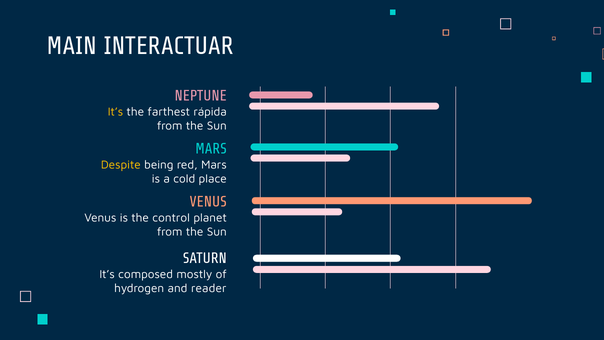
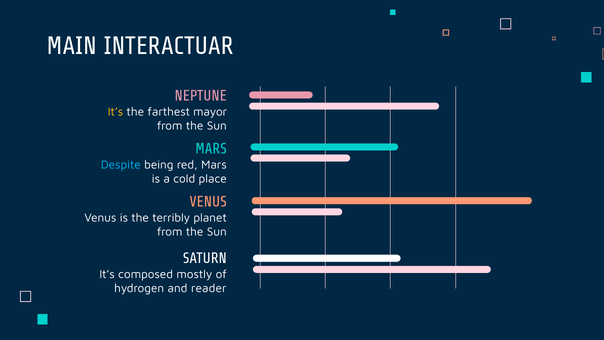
rápida: rápida -> mayor (210, 112)
Despite colour: yellow -> light blue (121, 165)
control: control -> terribly (171, 218)
